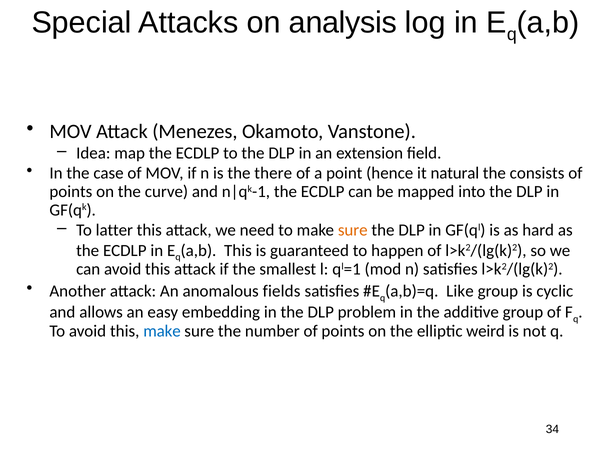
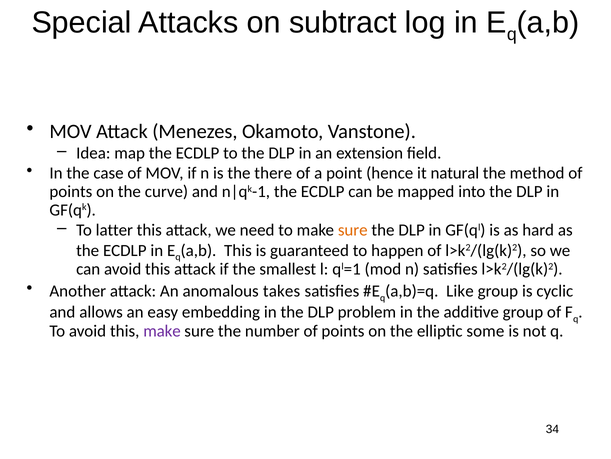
analysis: analysis -> subtract (343, 22)
consists: consists -> method (537, 173)
fields: fields -> takes (282, 291)
make colour: blue -> purple (162, 331)
weird: weird -> some (485, 331)
